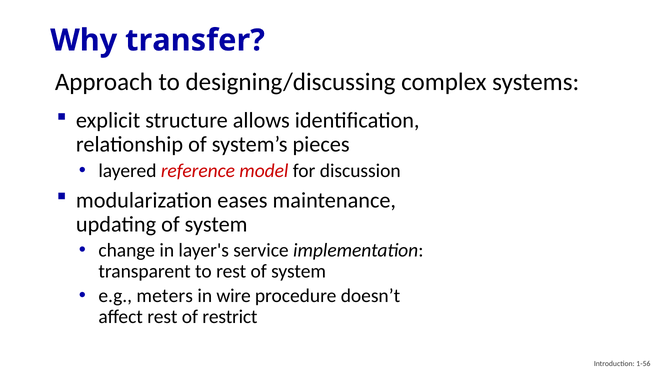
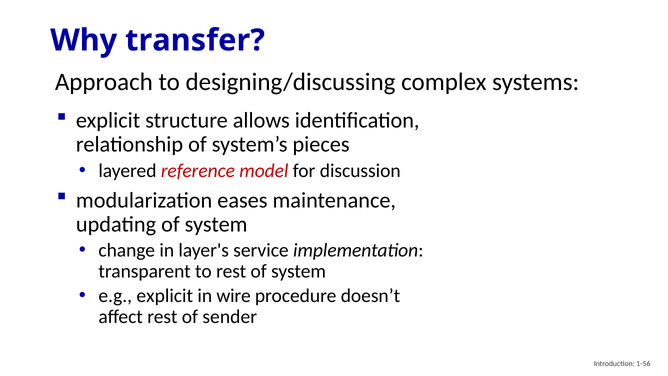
e.g meters: meters -> explicit (165, 296)
restrict: restrict -> sender (230, 317)
